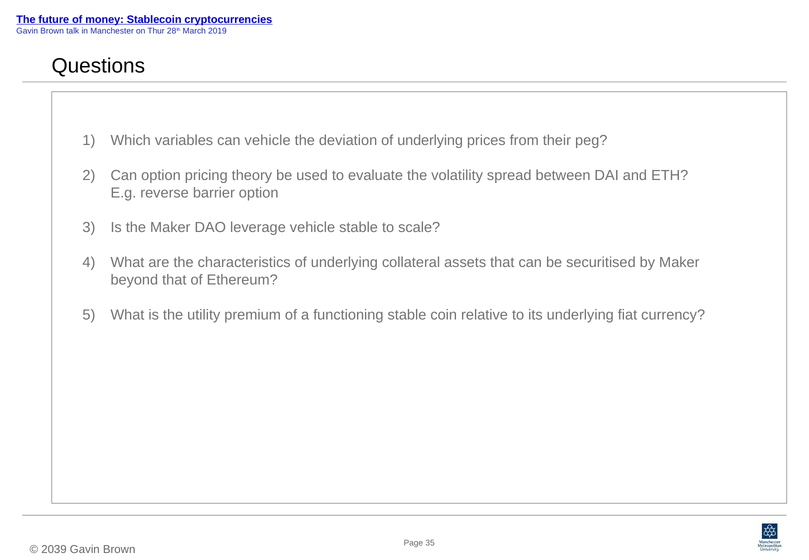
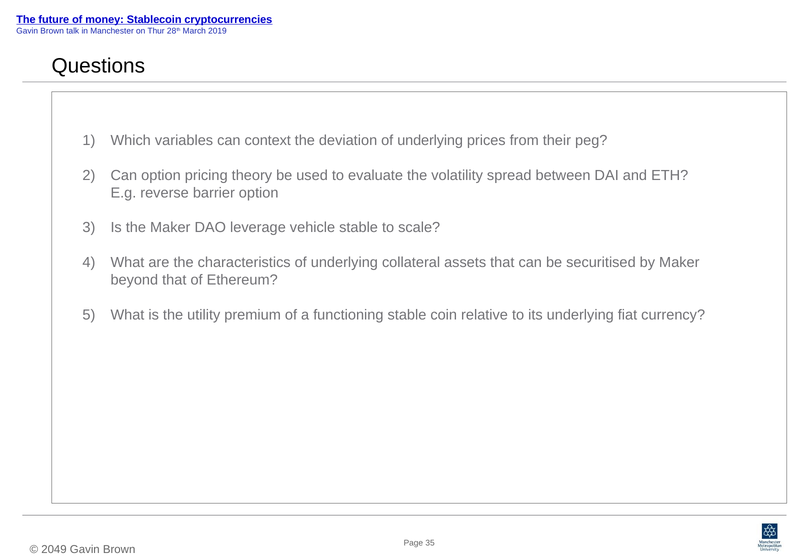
can vehicle: vehicle -> context (268, 141)
2039: 2039 -> 2049 (54, 550)
